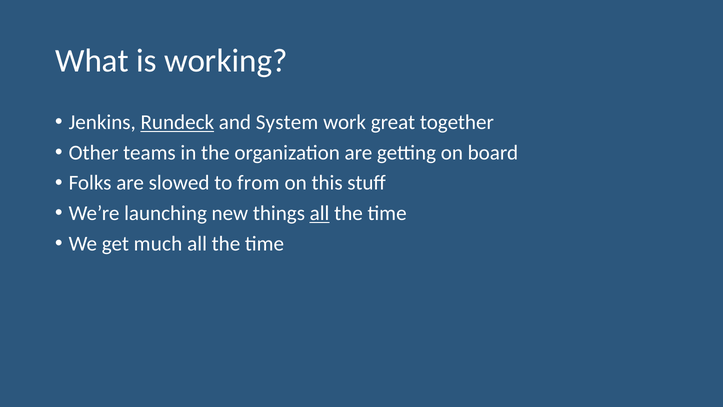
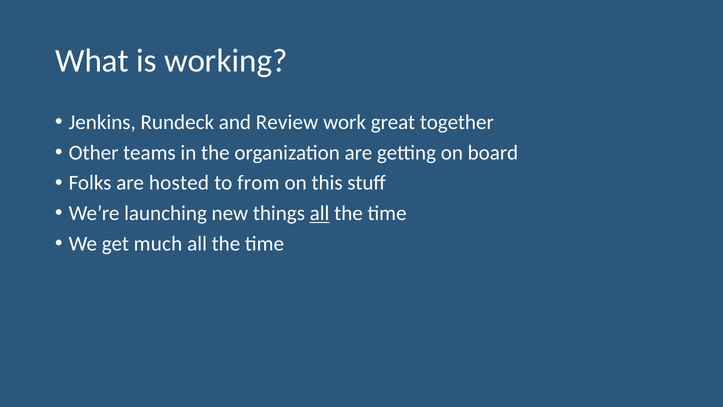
Rundeck underline: present -> none (177, 122)
System: System -> Review (287, 122)
slowed: slowed -> hosted (179, 183)
